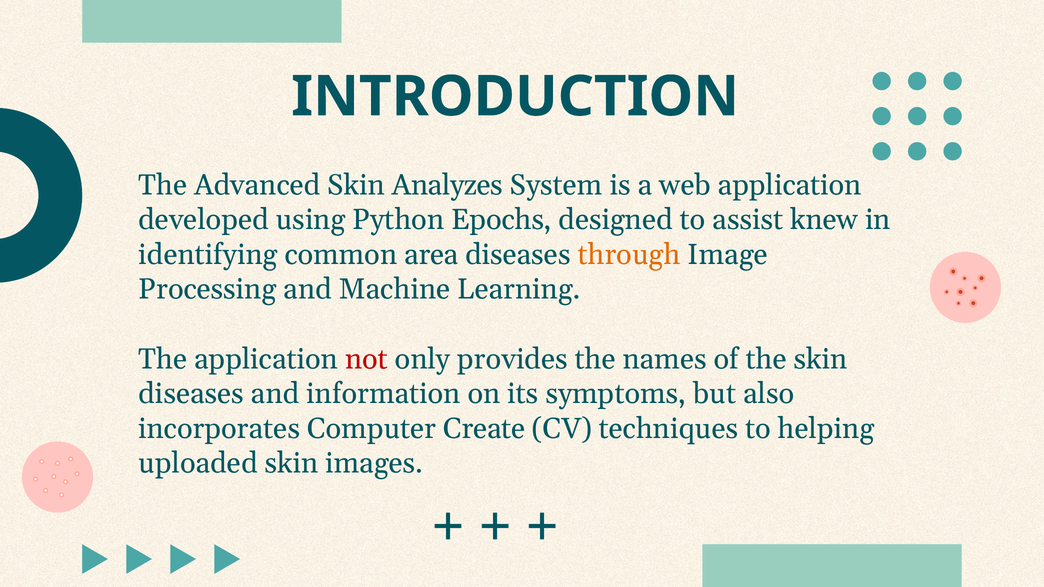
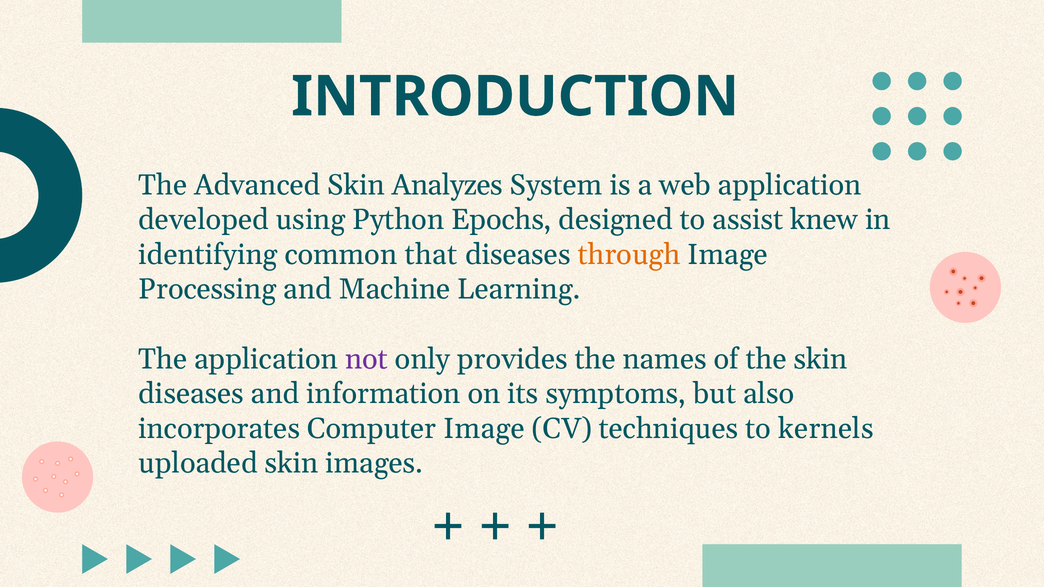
area: area -> that (431, 255)
not colour: red -> purple (366, 359)
Computer Create: Create -> Image (484, 429)
helping: helping -> kernels (826, 429)
